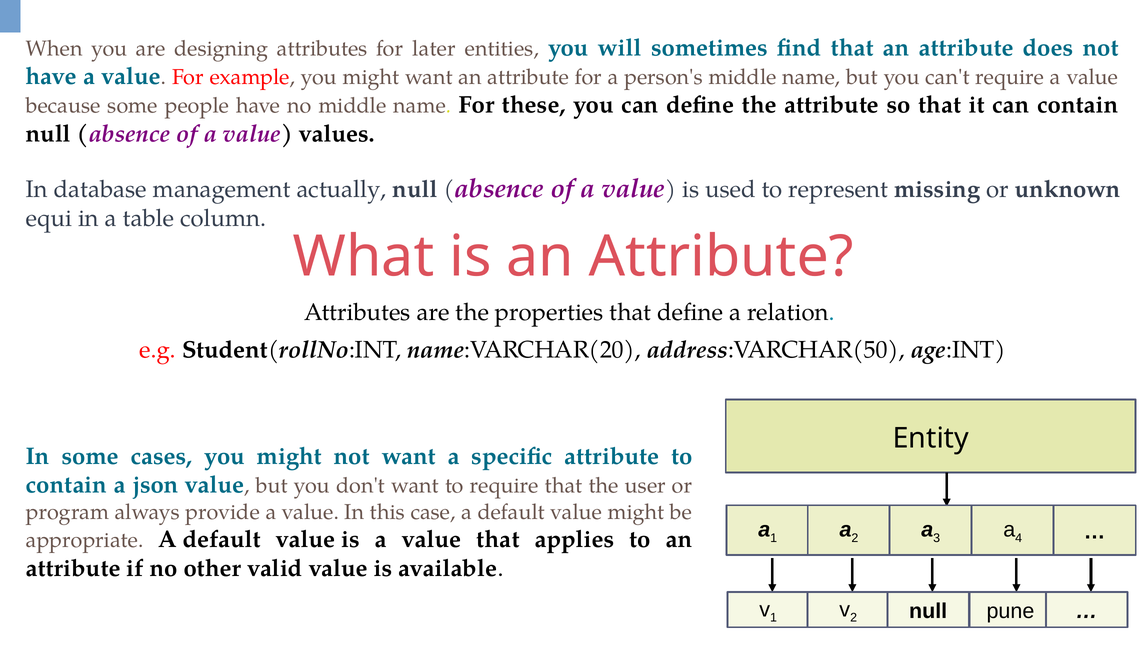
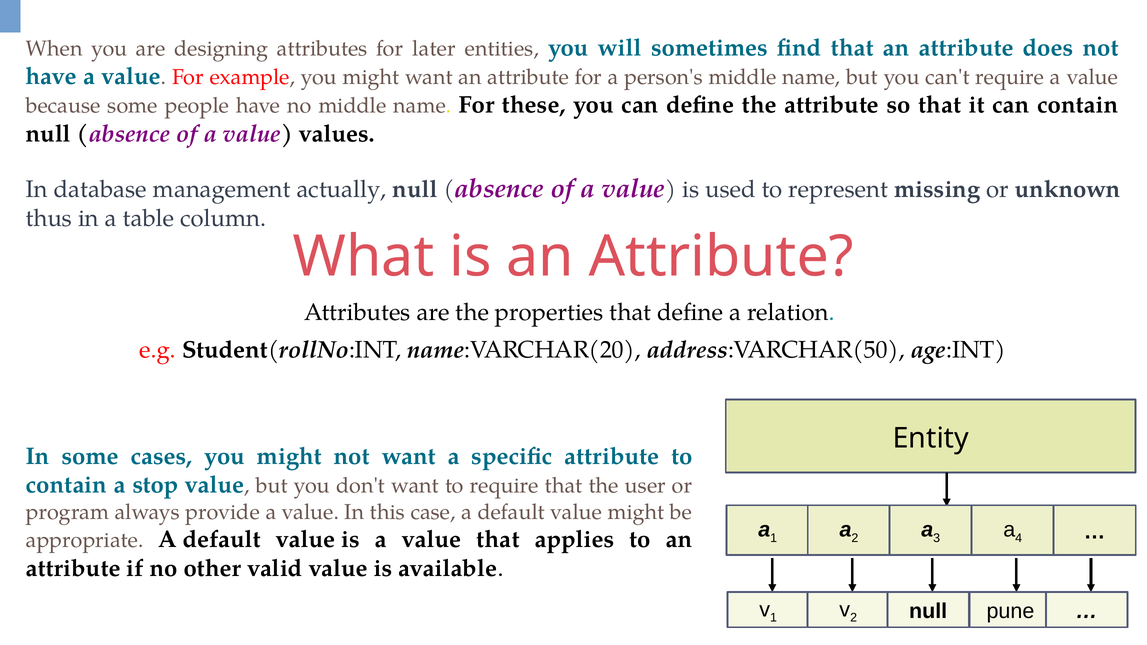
equi: equi -> thus (49, 219)
json: json -> stop (156, 485)
